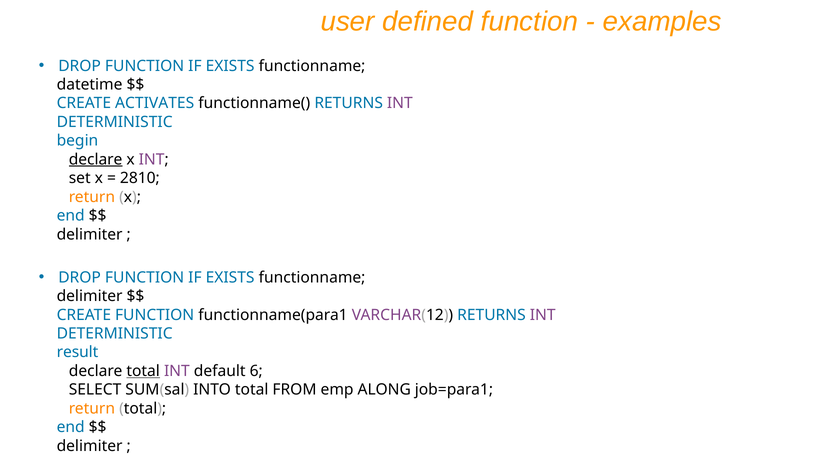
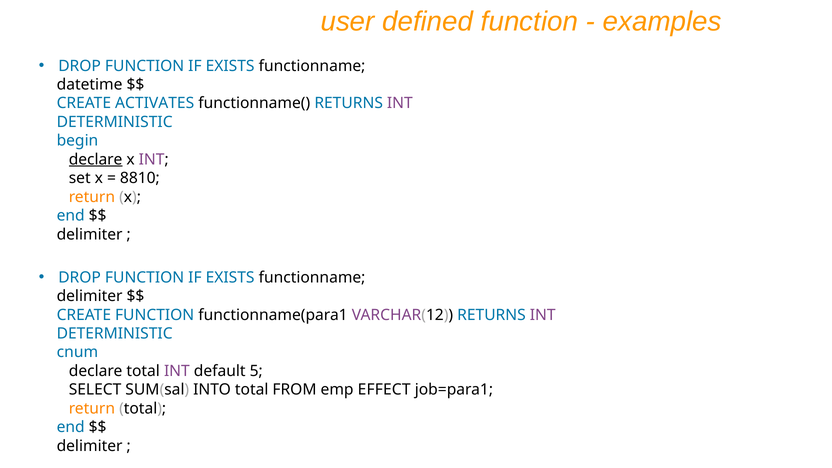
2810: 2810 -> 8810 (140, 178)
result: result -> cnum (77, 352)
total underline: present -> none (143, 371)
6: 6 -> 5 (256, 371)
ALONG: ALONG -> EFFECT (384, 390)
